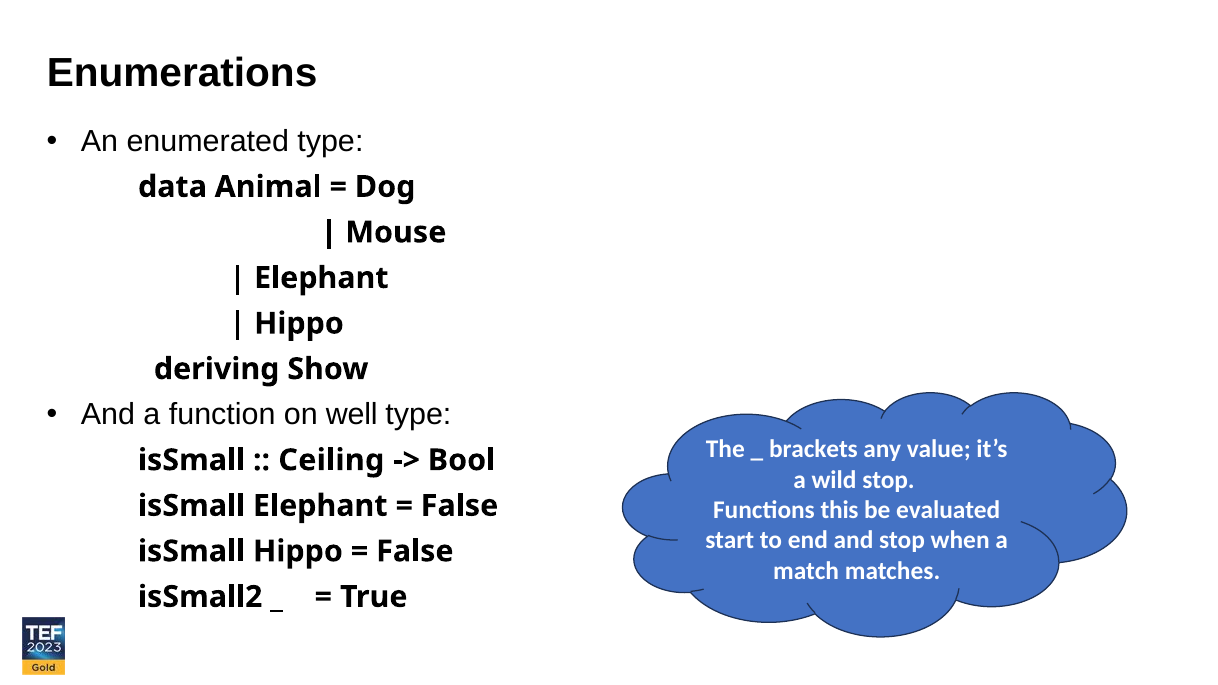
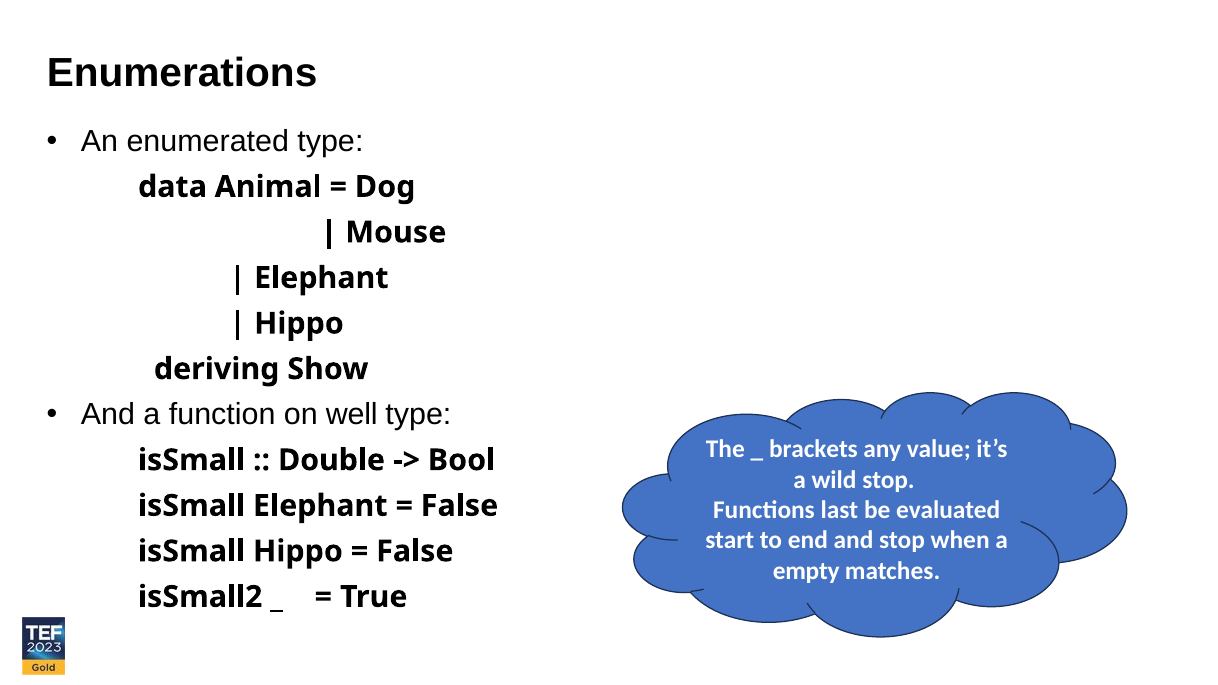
Ceiling: Ceiling -> Double (332, 460)
this: this -> last (839, 510)
match: match -> empty (806, 571)
